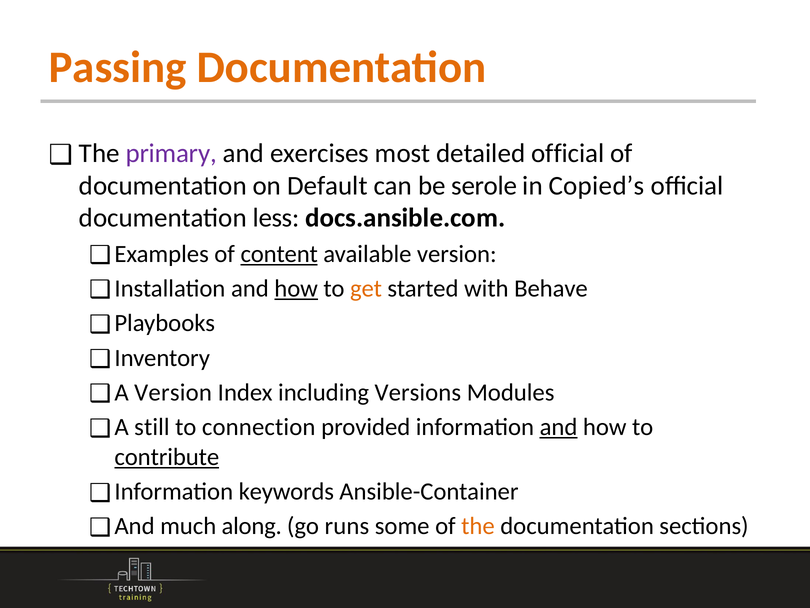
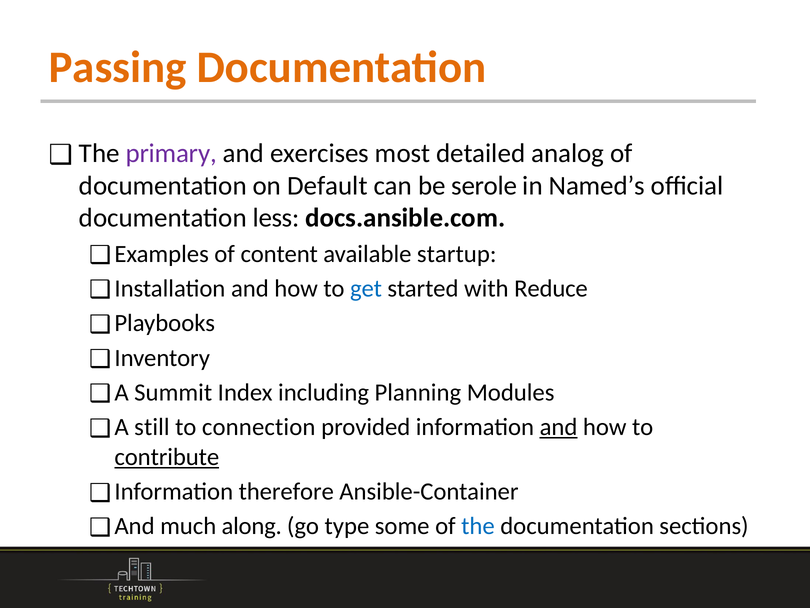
detailed official: official -> analog (568, 153)
Copied’s: Copied’s -> Named’s (597, 185)
content underline: present -> none (279, 254)
available version: version -> startup (457, 254)
how underline: present -> none (296, 288)
get colour: orange -> blue (366, 288)
Behave: Behave -> Reduce (551, 288)
Version: Version -> Summit (173, 392)
Versions: Versions -> Planning (418, 392)
keywords: keywords -> therefore (286, 491)
runs: runs -> type (347, 526)
the colour: orange -> blue (478, 526)
